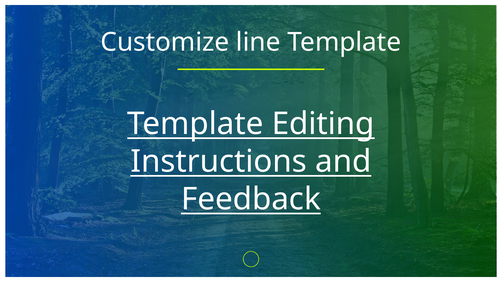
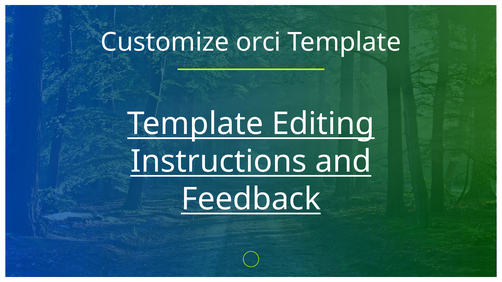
line: line -> orci (258, 42)
